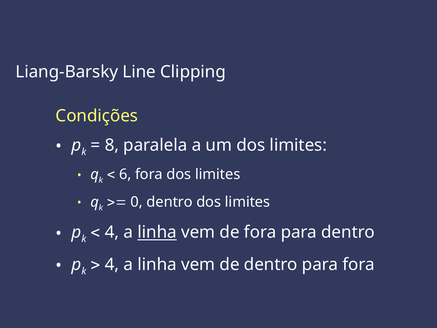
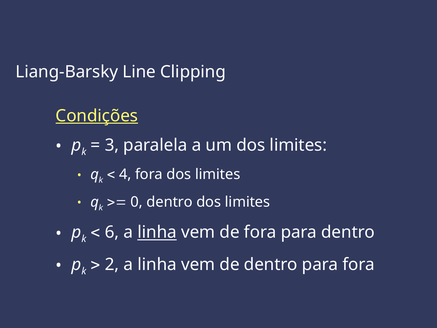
Condições underline: none -> present (97, 116)
8: 8 -> 3 (112, 145)
6: 6 -> 4 (125, 174)
4: 4 -> 6 (112, 232)
4: 4 -> 2 (112, 264)
